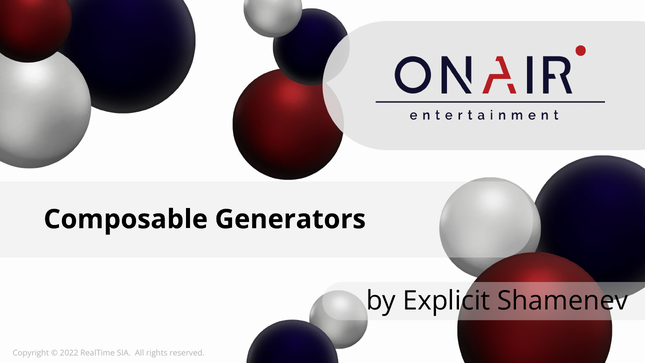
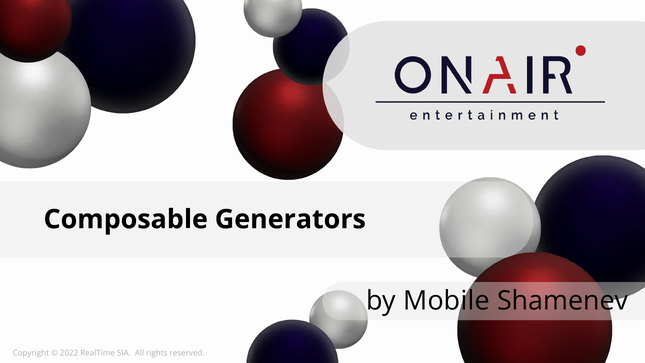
Explicit: Explicit -> Mobile (446, 301)
